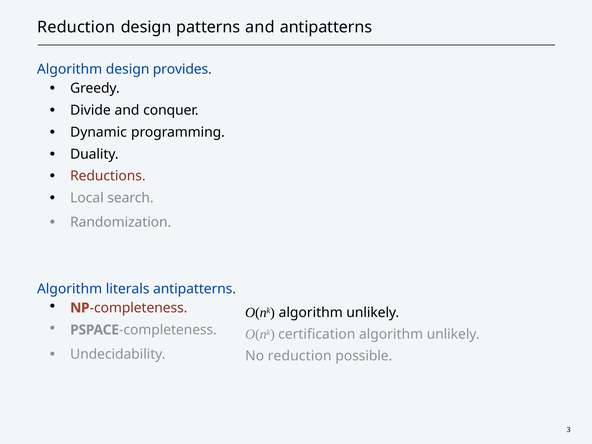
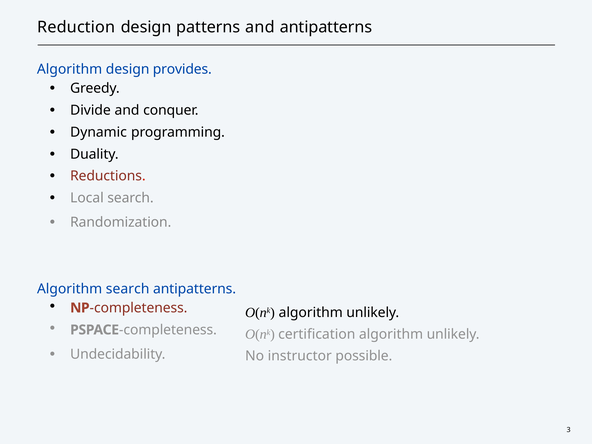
Algorithm literals: literals -> search (128, 289)
No reduction: reduction -> instructor (300, 356)
